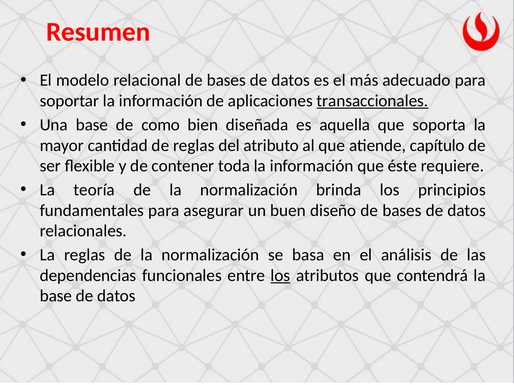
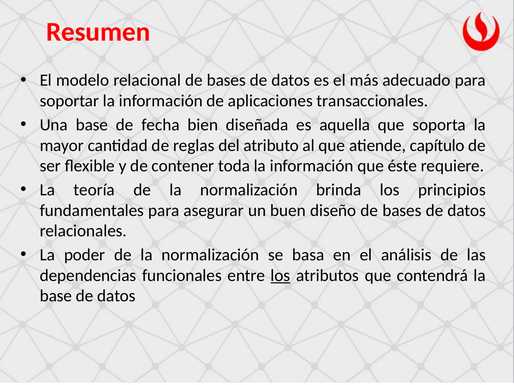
transaccionales underline: present -> none (372, 101)
como: como -> fecha (161, 125)
La reglas: reglas -> poder (85, 255)
